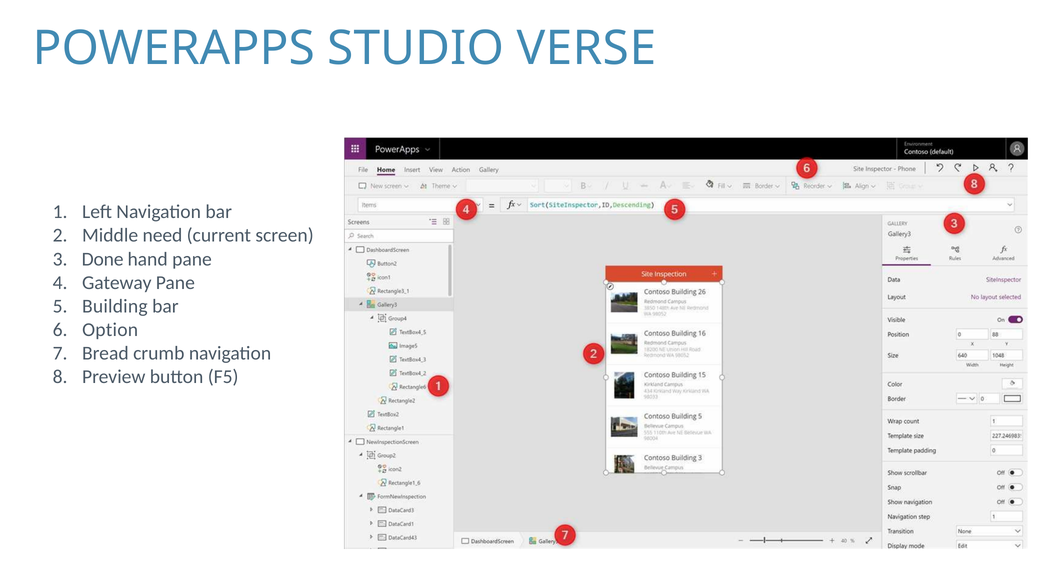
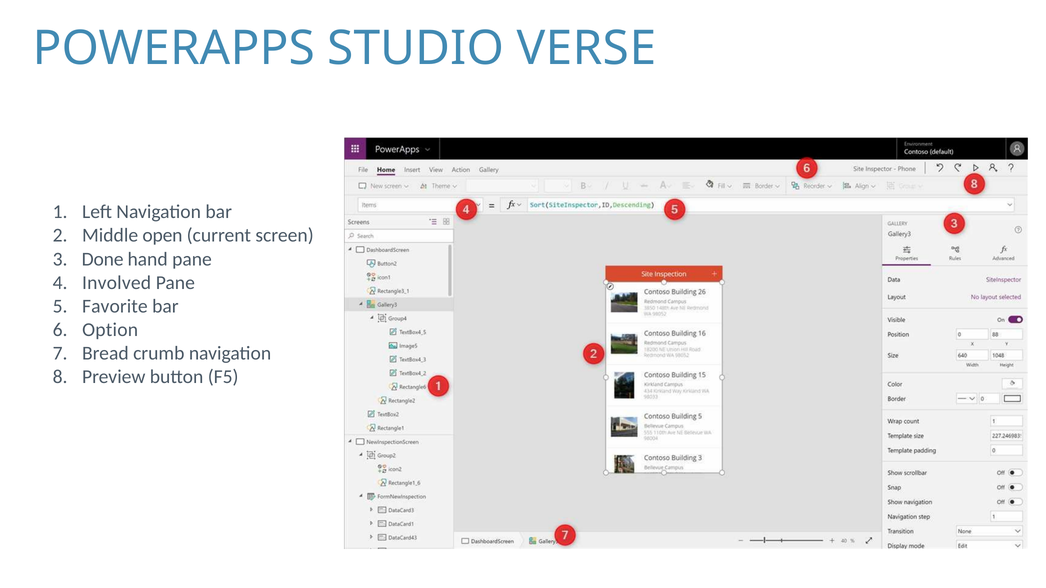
need: need -> open (162, 236)
Gateway: Gateway -> Involved (117, 283)
Building: Building -> Favorite (115, 306)
